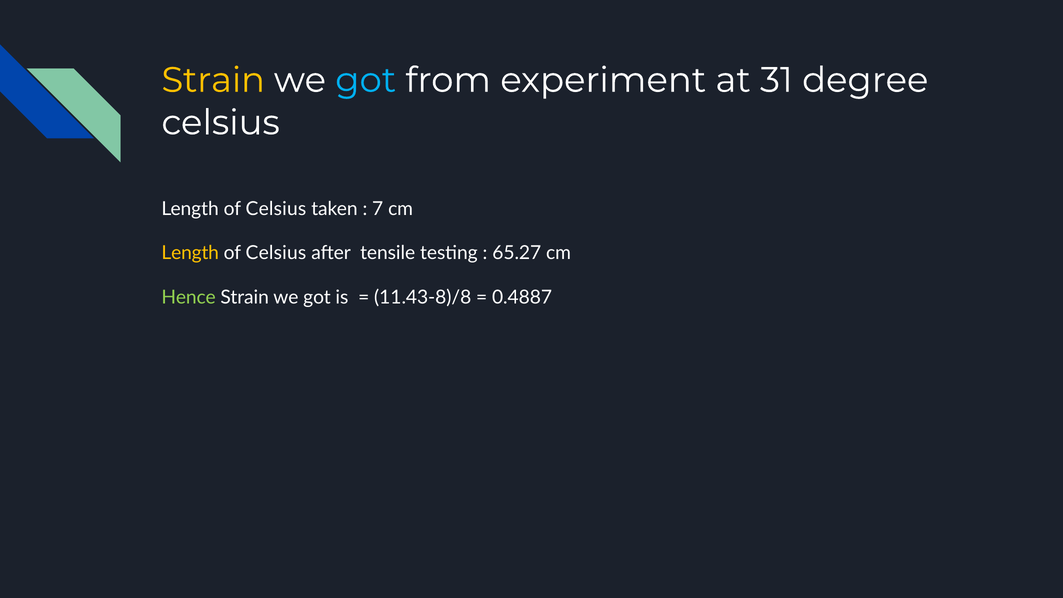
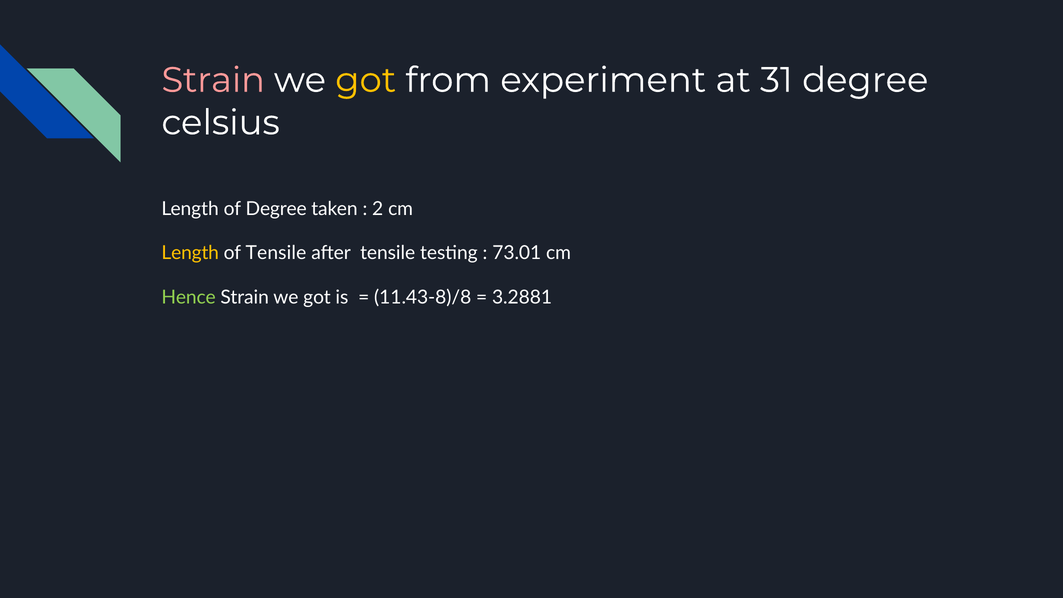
Strain colour: yellow -> pink (213, 80)
got colour: light blue -> yellow (366, 80)
Celsius: Celsius -> Degree (276, 209)
7: 7 -> 2 (378, 209)
Celsius: Celsius -> Tensile (276, 253)
65.27: 65.27 -> 73.01 (517, 253)
0.4887: 0.4887 -> 3.2881 (522, 297)
